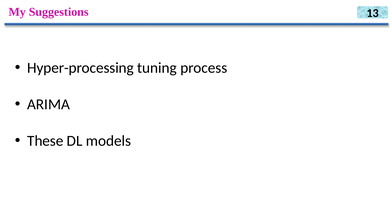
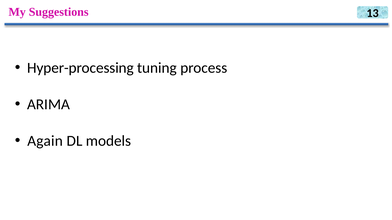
These: These -> Again (45, 141)
